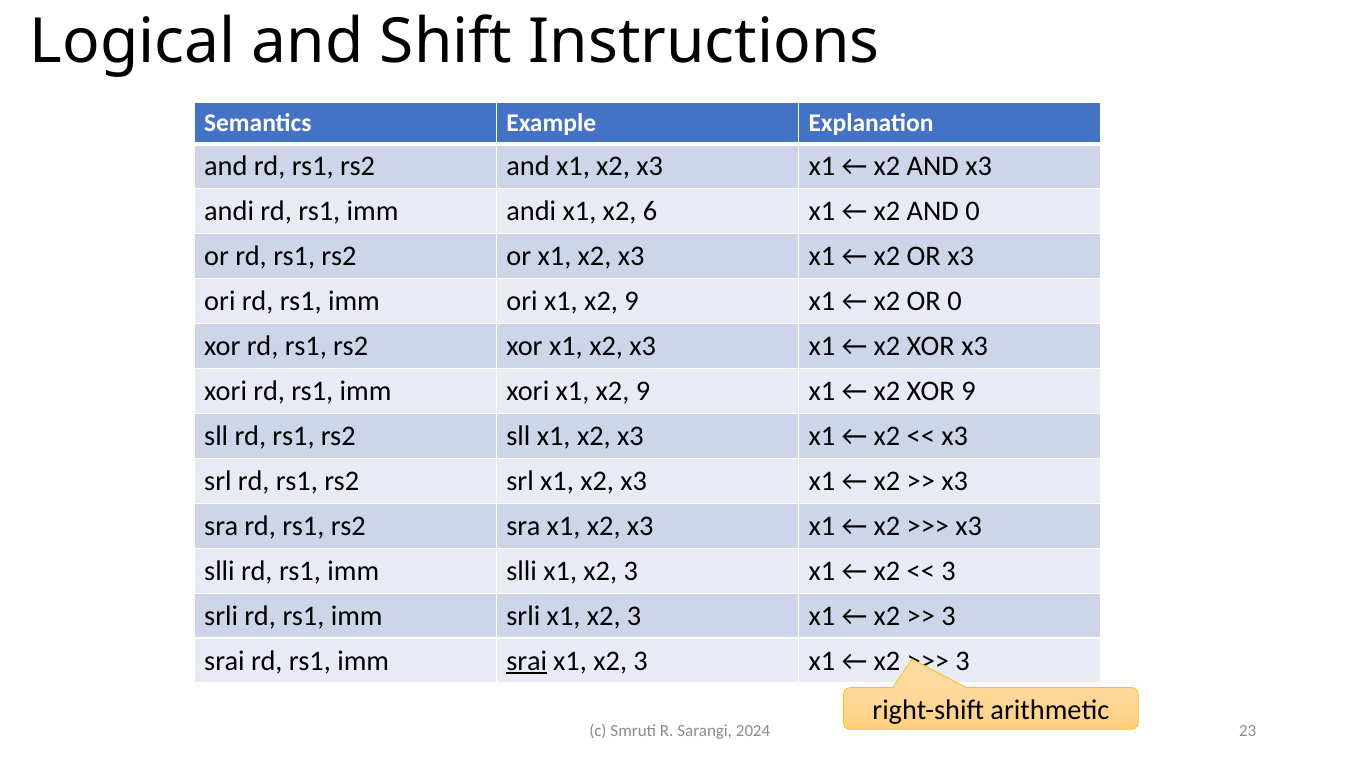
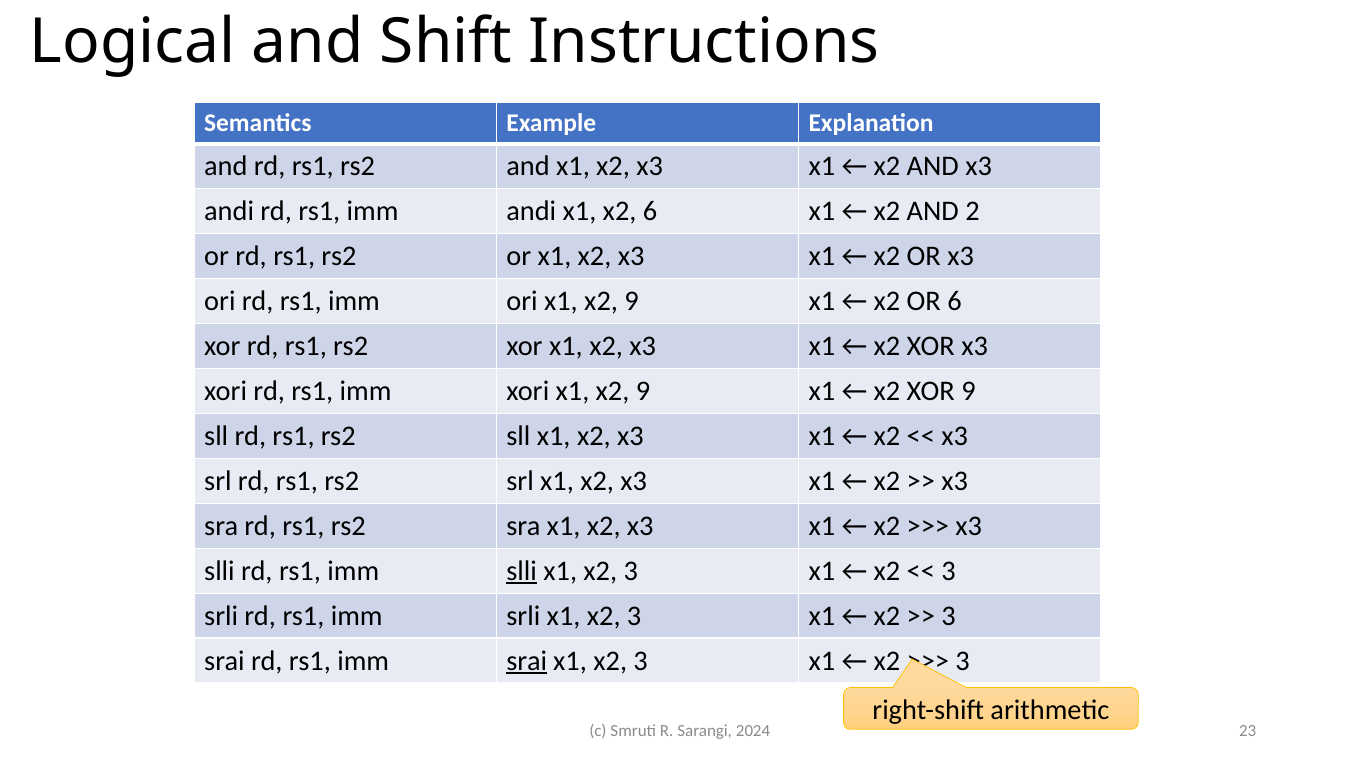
AND 0: 0 -> 2 (972, 212)
OR 0: 0 -> 6 (954, 301)
slli underline: none -> present (522, 571)
